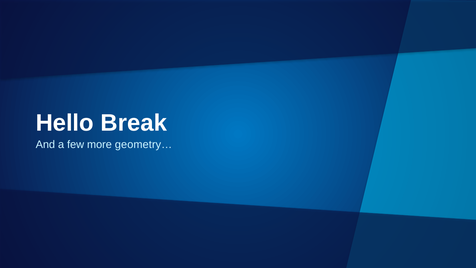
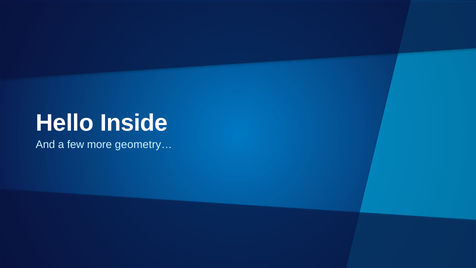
Break: Break -> Inside (134, 123)
